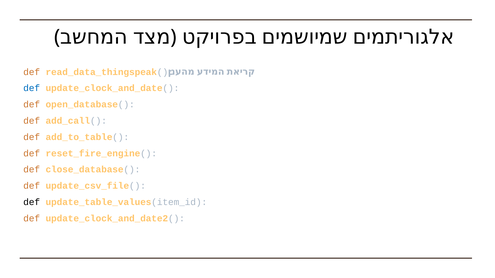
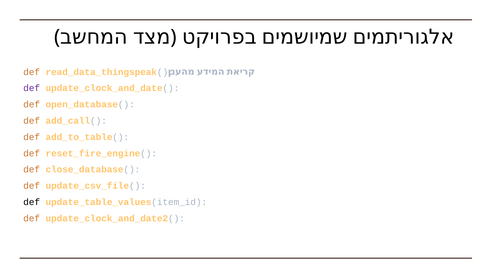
def colour: blue -> purple (32, 88)
